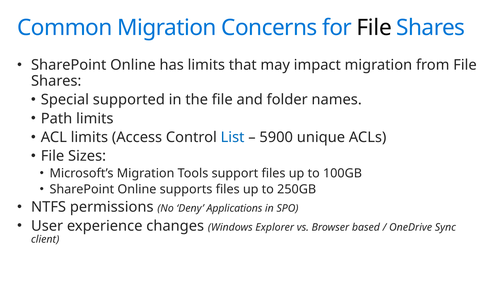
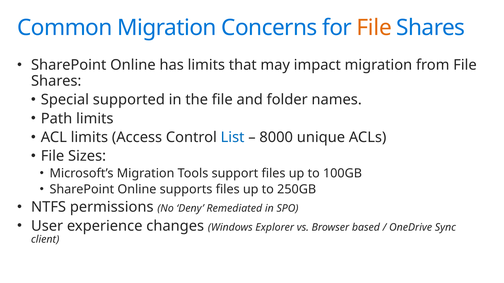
File colour: black -> orange (374, 28)
5900: 5900 -> 8000 (276, 138)
Applications: Applications -> Remediated (234, 209)
